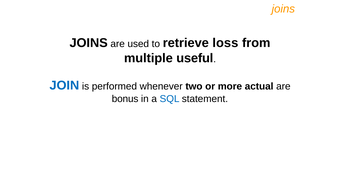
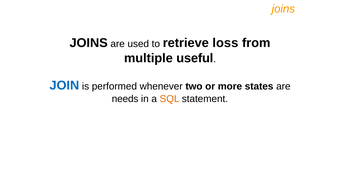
actual: actual -> states (259, 86)
bonus: bonus -> needs (125, 99)
SQL colour: blue -> orange (170, 99)
